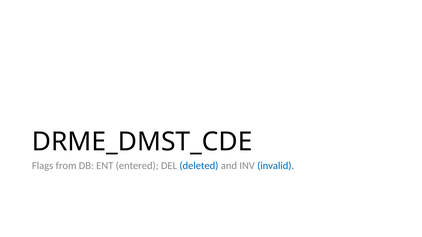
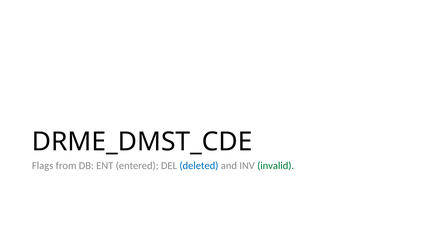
invalid colour: blue -> green (276, 166)
